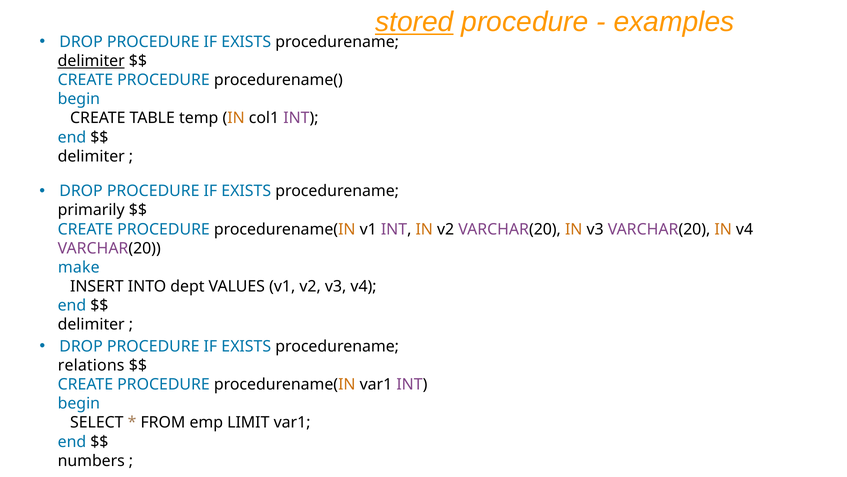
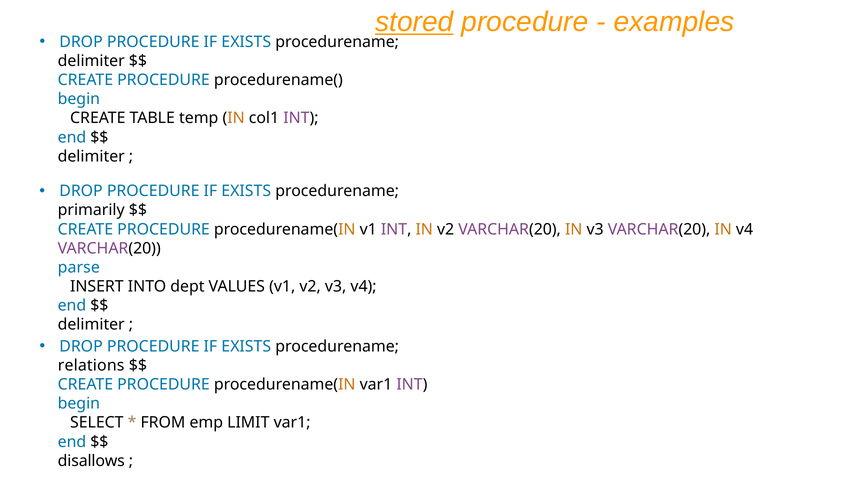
delimiter underline: present -> none (91, 61)
make: make -> parse (79, 267)
numbers: numbers -> disallows (91, 460)
